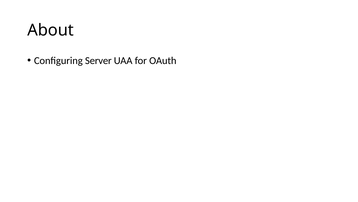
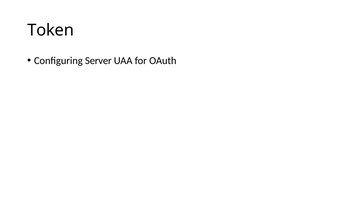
About: About -> Token (51, 30)
